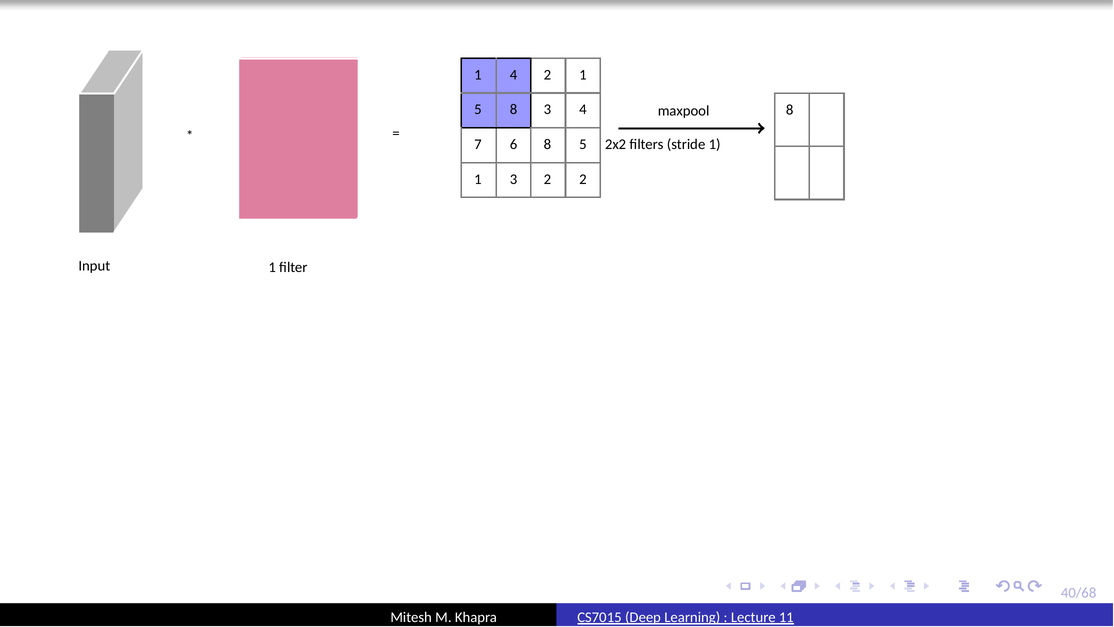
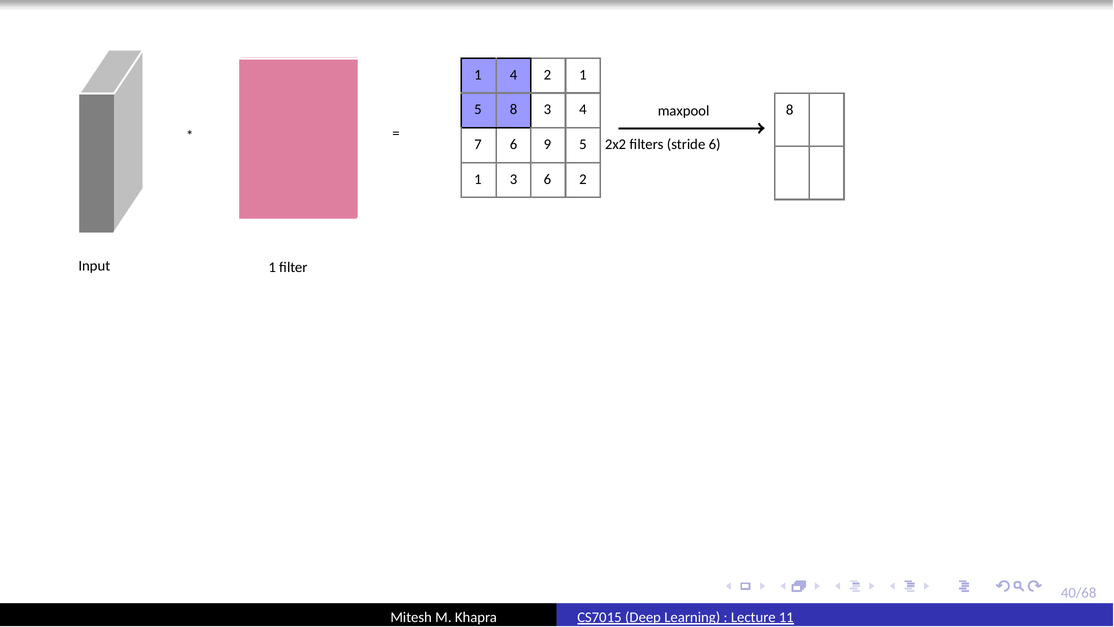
6 8: 8 -> 9 (547, 144)
stride 1: 1 -> 6 (715, 144)
3 2: 2 -> 6 (547, 179)
